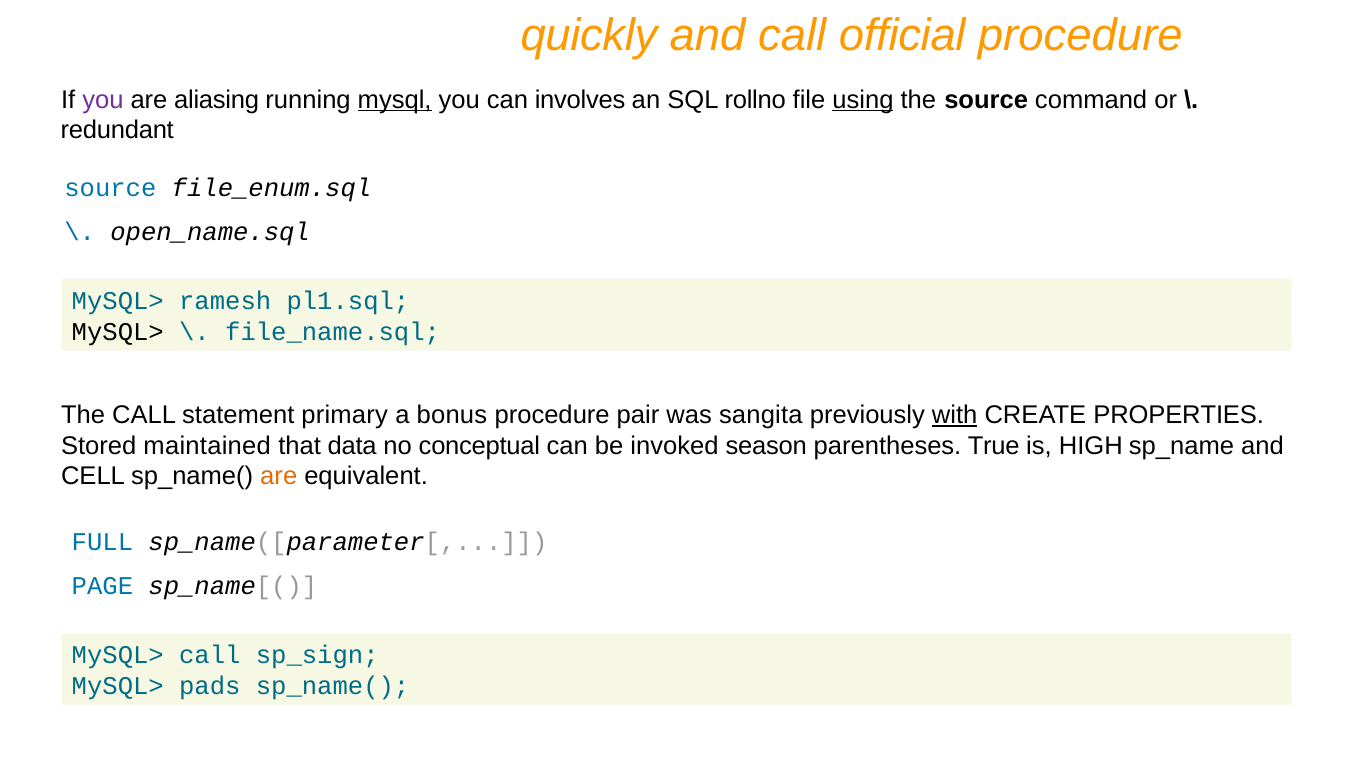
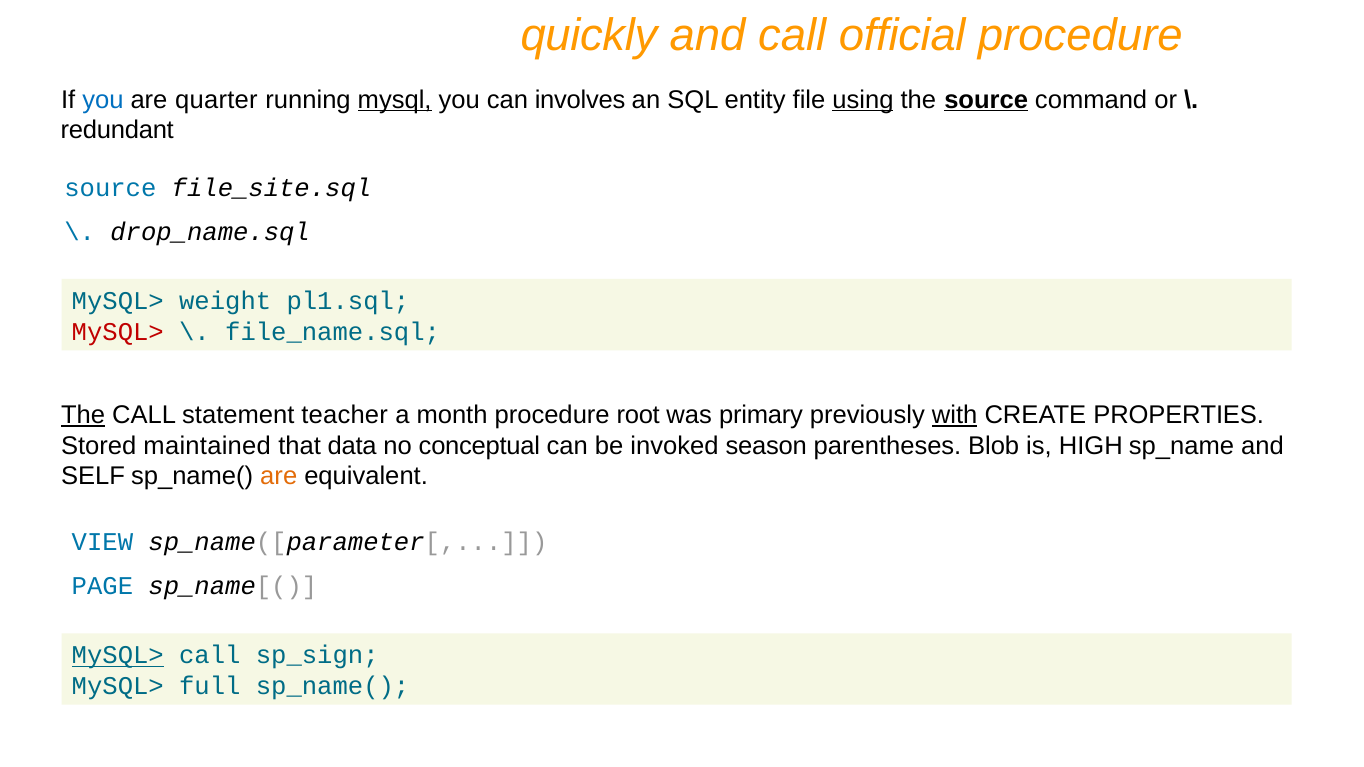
you colour: purple -> blue (103, 100)
aliasing: aliasing -> quarter (216, 100)
rollno: rollno -> entity (755, 100)
source underline: none -> present (986, 100)
file_enum.sql: file_enum.sql -> file_site.sql (271, 188)
open_name.sql: open_name.sql -> drop_name.sql (210, 233)
ramesh: ramesh -> weight (225, 301)
MySQL> colour: black -> red (118, 332)
The underline: none -> present (83, 415)
primary: primary -> teacher (345, 415)
bonus: bonus -> month (452, 415)
pair: pair -> root (638, 415)
sangita: sangita -> primary (761, 415)
True: True -> Blob (994, 446)
CELL: CELL -> SELF (93, 477)
FULL: FULL -> VIEW (102, 542)
MySQL> underline: none -> present (118, 656)
pads: pads -> full (210, 686)
